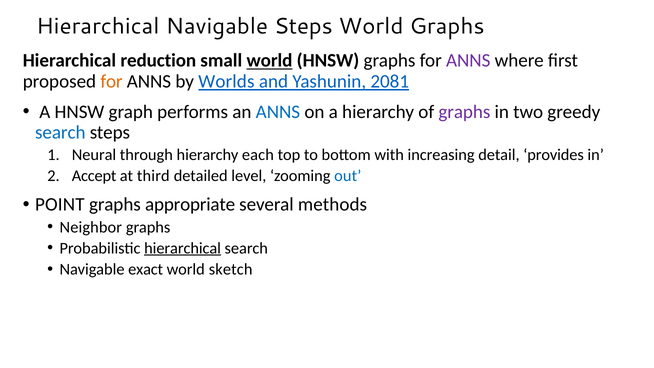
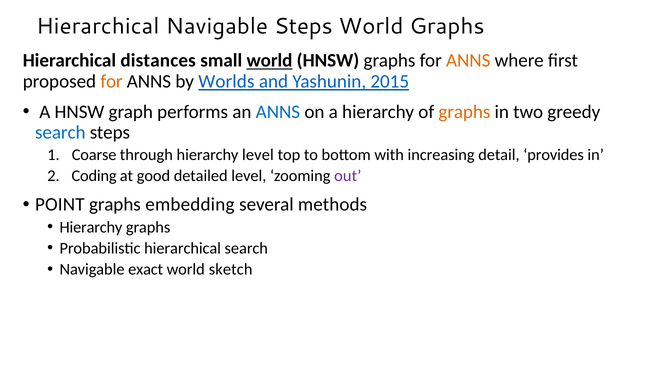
reduction: reduction -> distances (158, 61)
ANNS colour: purple -> orange (468, 61)
2081: 2081 -> 2015 (390, 82)
graphs colour: purple -> orange (464, 112)
Neural: Neural -> Coarse (94, 155)
hierarchy each: each -> level (258, 155)
Accept: Accept -> Coding (94, 176)
third: third -> good (153, 176)
out colour: blue -> purple (348, 176)
appropriate: appropriate -> embedding (190, 205)
Neighbor: Neighbor -> Hierarchy (91, 227)
hierarchical underline: present -> none (183, 248)
